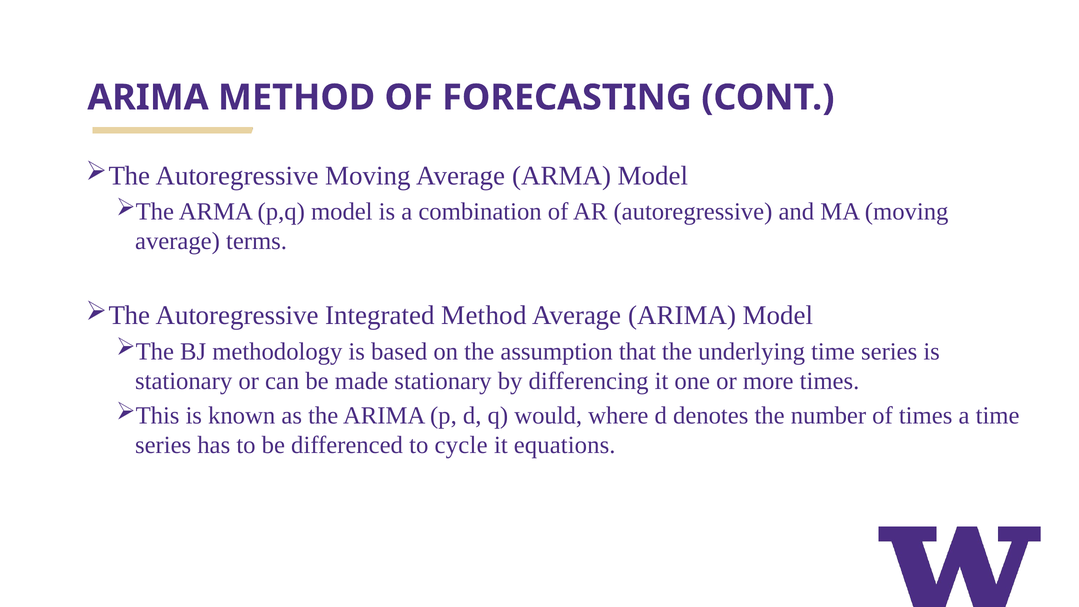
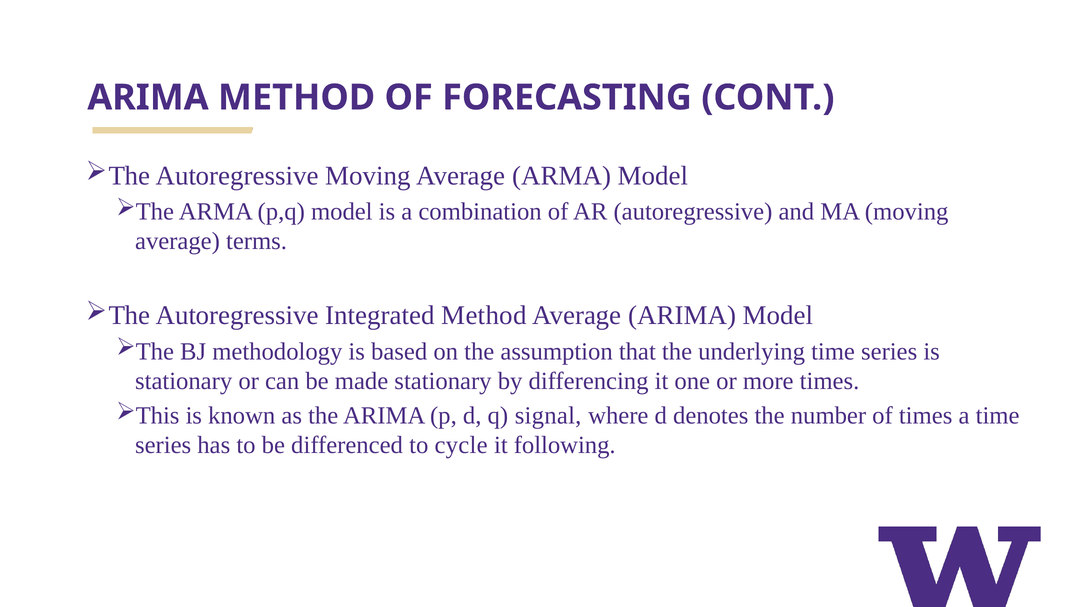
would: would -> signal (548, 416)
equations: equations -> following (565, 445)
